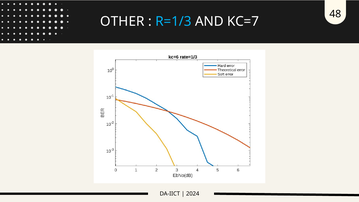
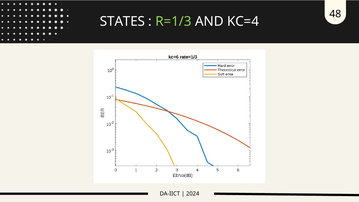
OTHER: OTHER -> STATES (122, 21)
R=1/3 colour: light blue -> light green (173, 21)
KC=7: KC=7 -> KC=4 (243, 21)
